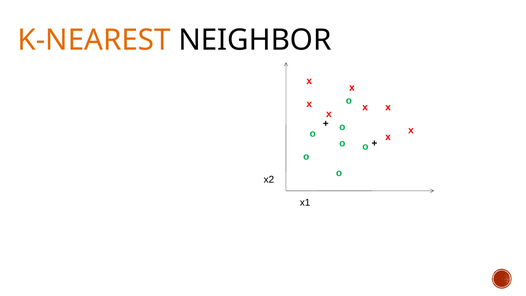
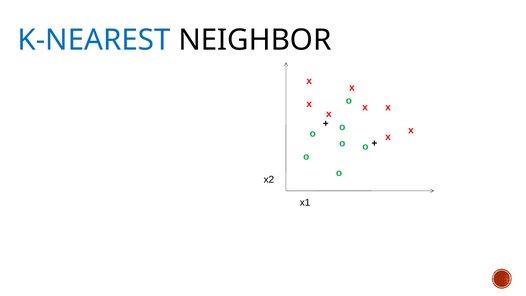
K-NEAREST colour: orange -> blue (94, 40)
